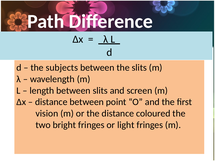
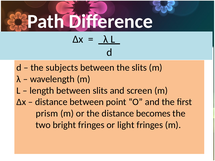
vision: vision -> prism (47, 114)
coloured: coloured -> becomes (153, 114)
